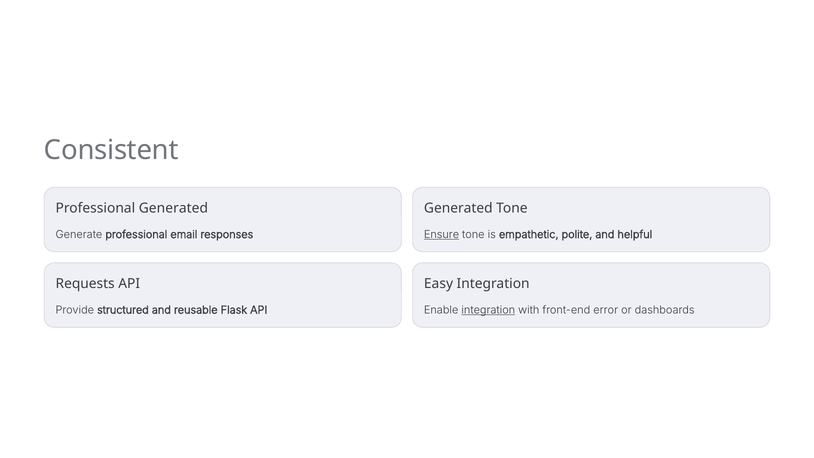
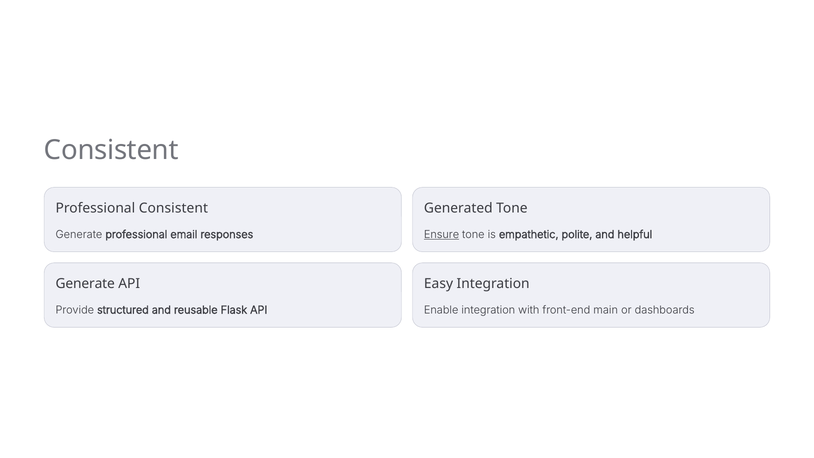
Professional Generated: Generated -> Consistent (173, 208)
Requests: Requests -> Generate (85, 284)
integration underline: present -> none (488, 310)
error: error -> main (606, 310)
